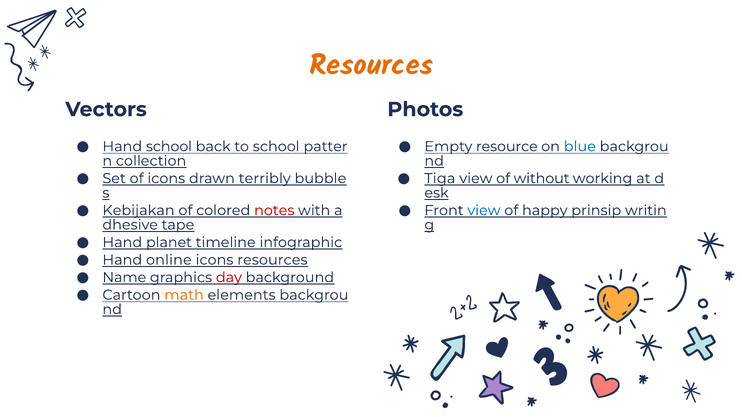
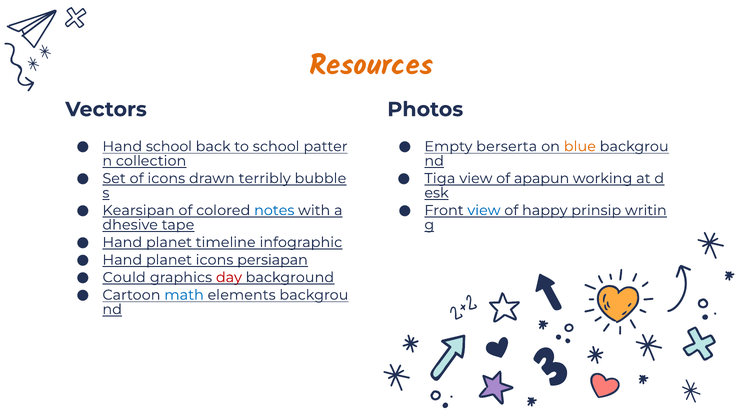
resource: resource -> berserta (507, 147)
blue colour: blue -> orange (580, 147)
without: without -> apapun (542, 179)
Kebijakan: Kebijakan -> Kearsipan (139, 211)
notes colour: red -> blue (274, 211)
online: online -> planet (169, 260)
icons resources: resources -> persiapan (272, 260)
Name: Name -> Could (124, 278)
math colour: orange -> blue (184, 295)
